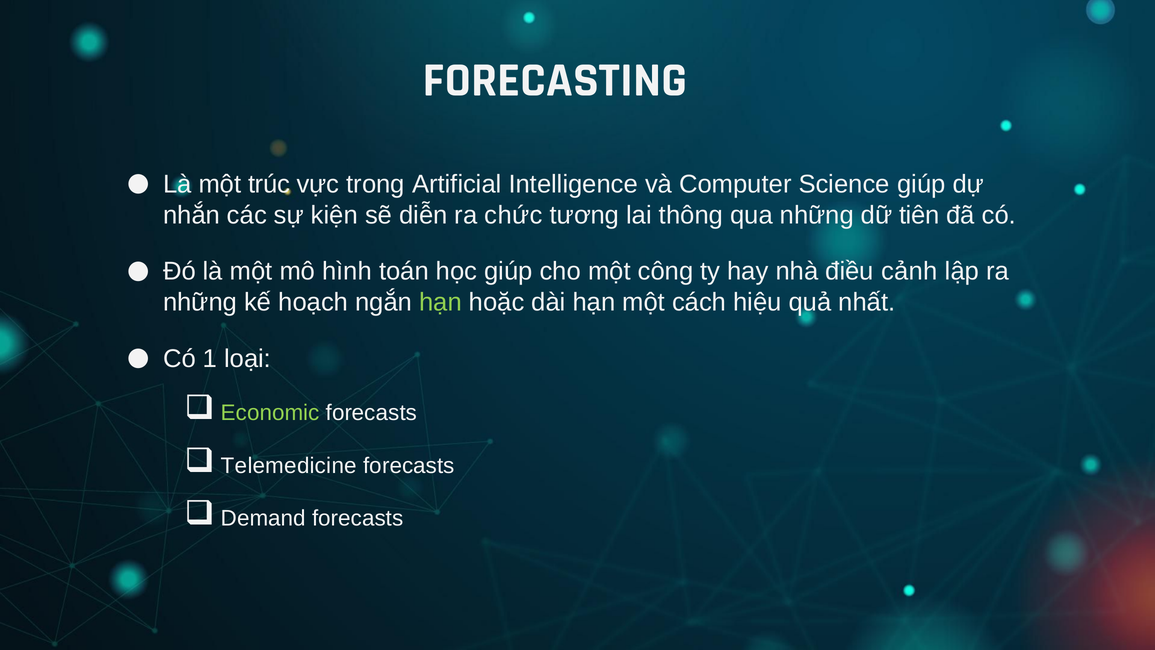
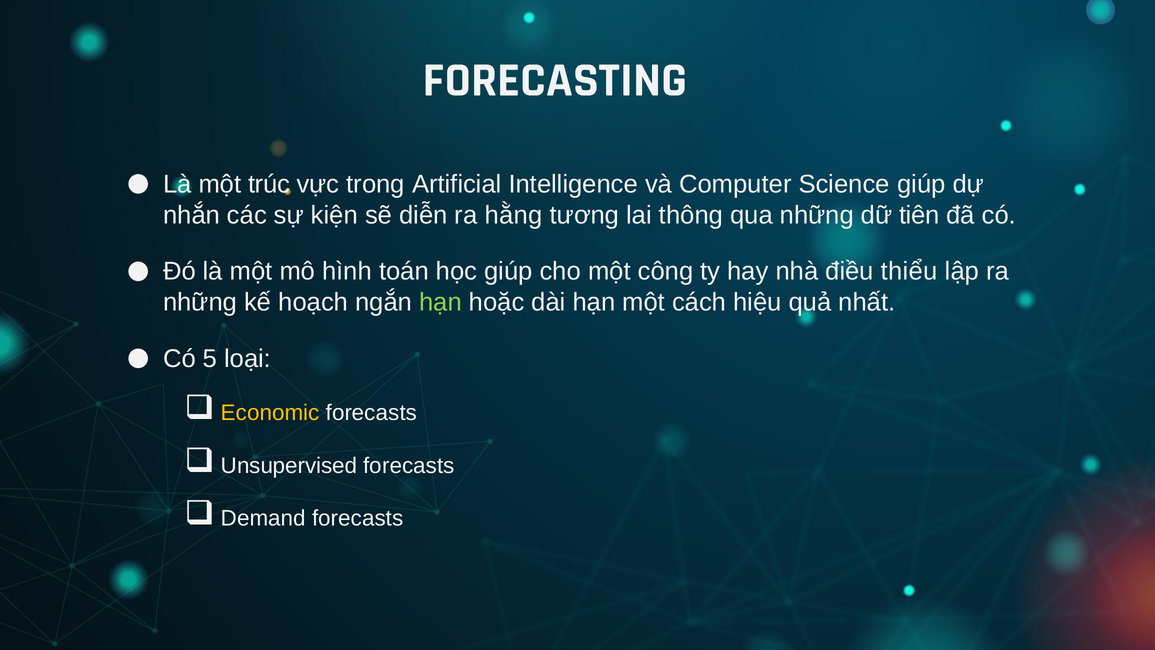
chức: chức -> hằng (513, 215)
cảnh: cảnh -> thiểu (909, 271)
1: 1 -> 5 (210, 359)
Economic colour: light green -> yellow (270, 413)
Telemedicine: Telemedicine -> Unsupervised (289, 466)
